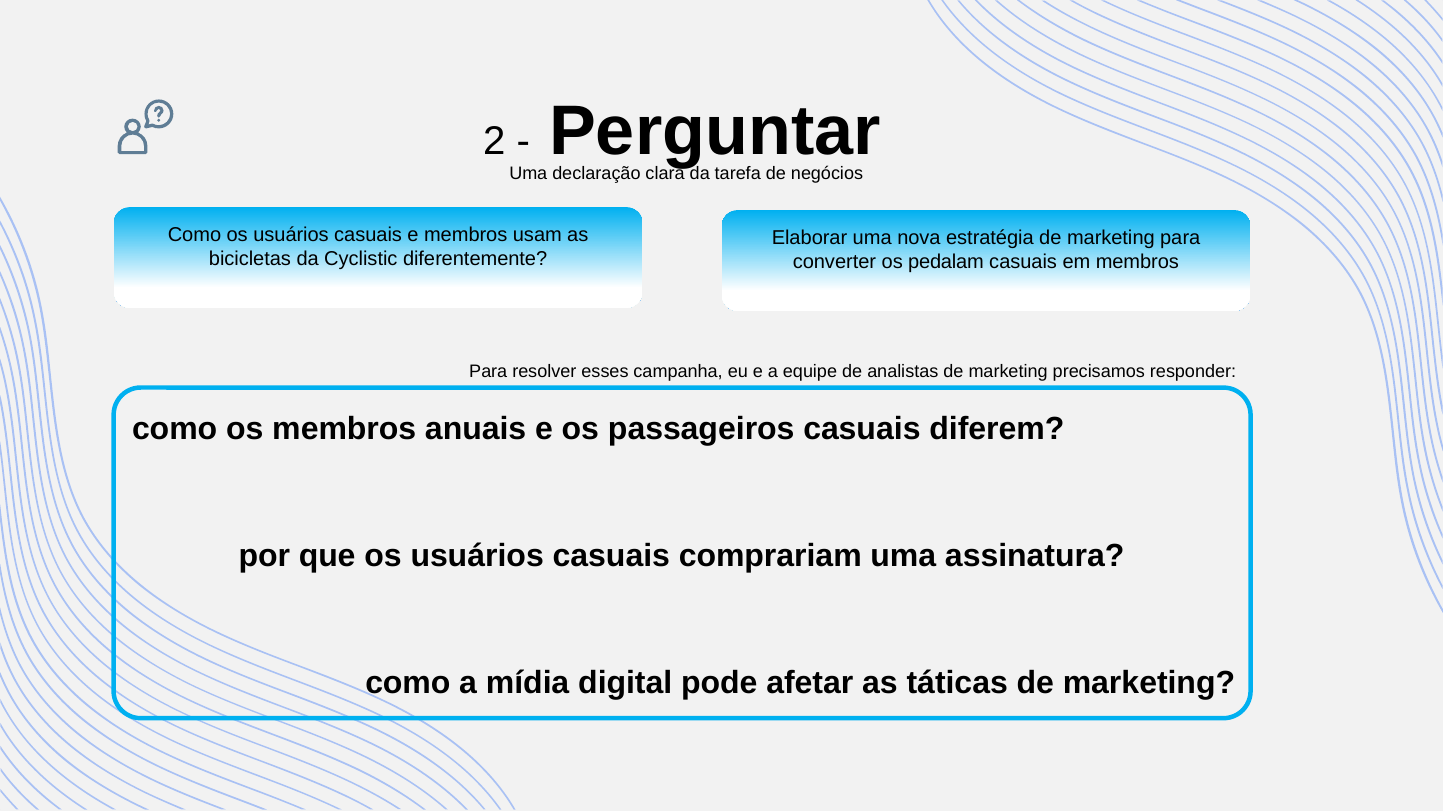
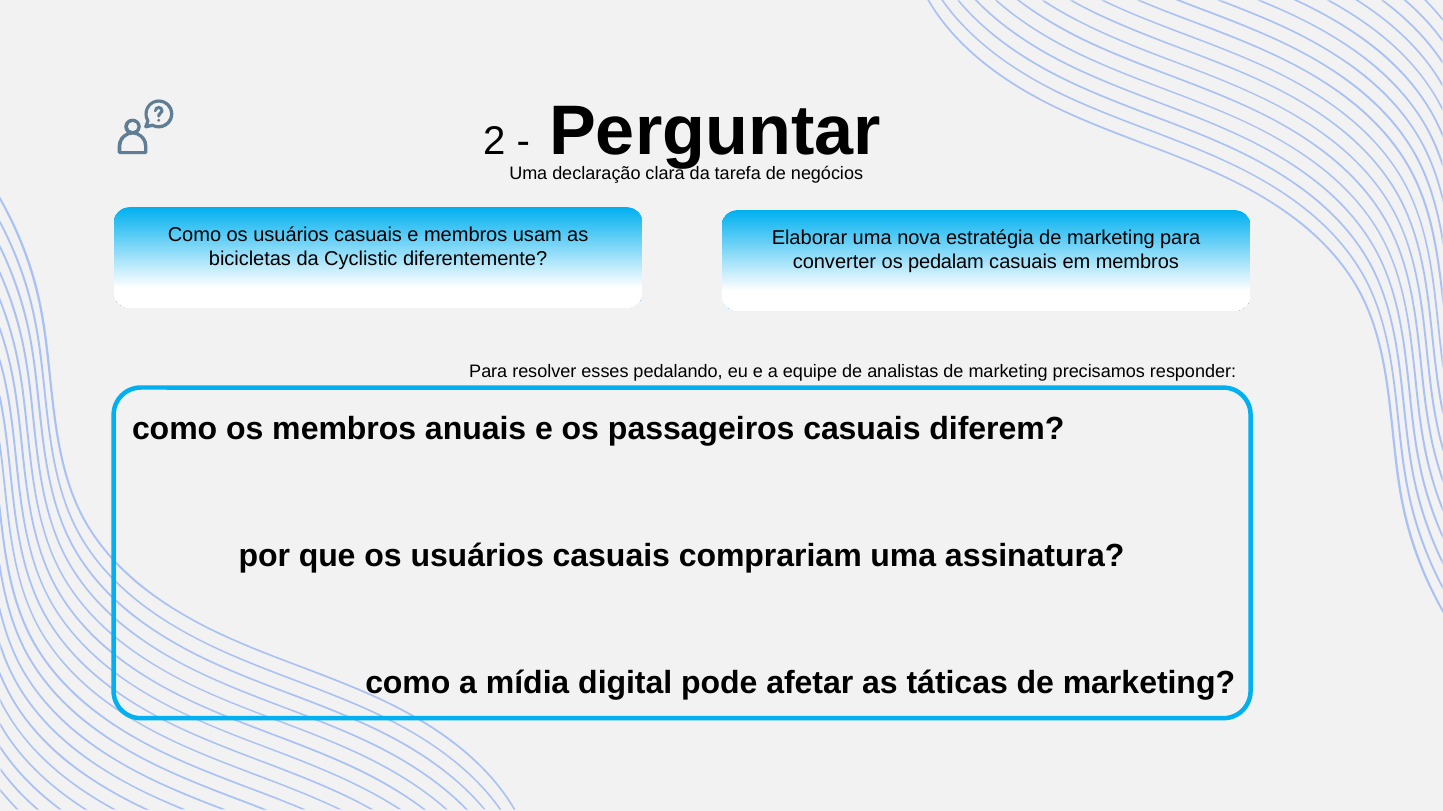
campanha: campanha -> pedalando (678, 372)
